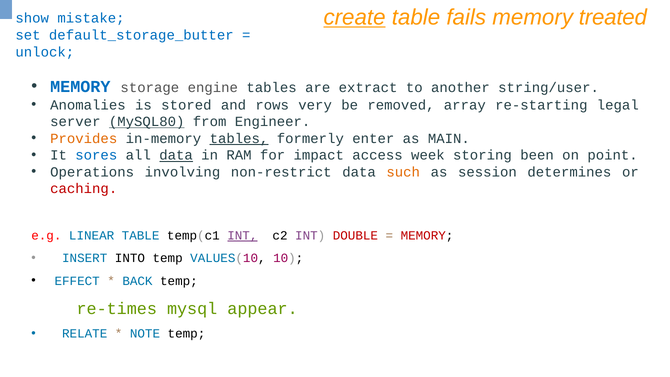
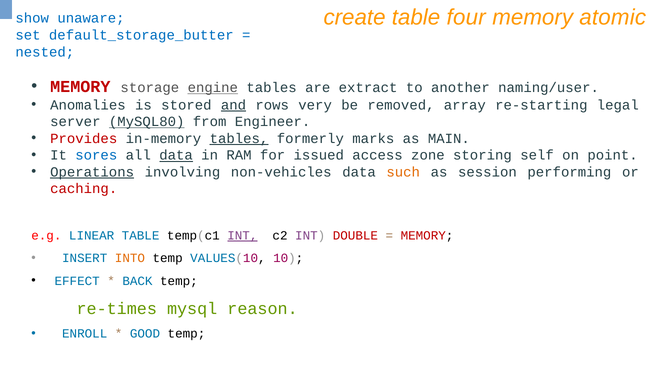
create underline: present -> none (355, 17)
fails: fails -> four (466, 17)
treated: treated -> atomic (613, 17)
mistake: mistake -> unaware (91, 18)
unlock: unlock -> nested (45, 52)
MEMORY colour: blue -> red (80, 87)
engine underline: none -> present (213, 88)
string/user: string/user -> naming/user (549, 88)
and underline: none -> present (233, 105)
Provides colour: orange -> red (84, 139)
enter: enter -> marks (373, 139)
impact: impact -> issued (319, 155)
week: week -> zone (428, 155)
been: been -> self (537, 155)
Operations underline: none -> present (92, 172)
non-restrict: non-restrict -> non-vehicles (281, 172)
determines: determines -> performing (569, 172)
INTO colour: black -> orange (130, 258)
appear: appear -> reason (263, 309)
RELATE: RELATE -> ENROLL (85, 334)
NOTE: NOTE -> GOOD (145, 334)
